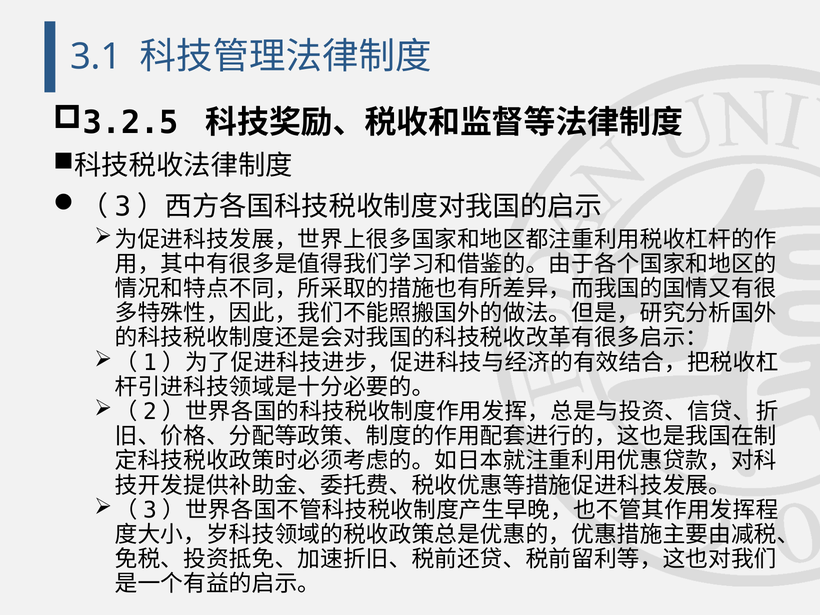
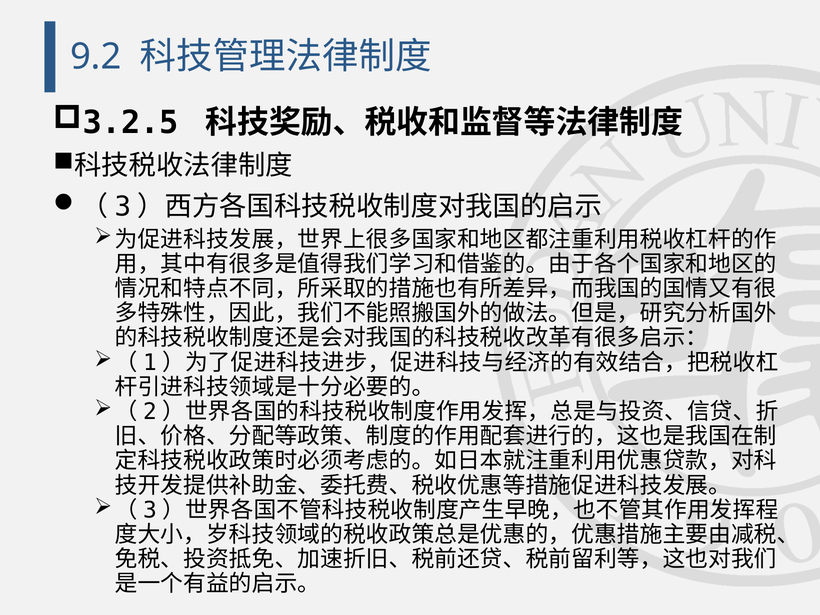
3.1: 3.1 -> 9.2 (96, 57)
